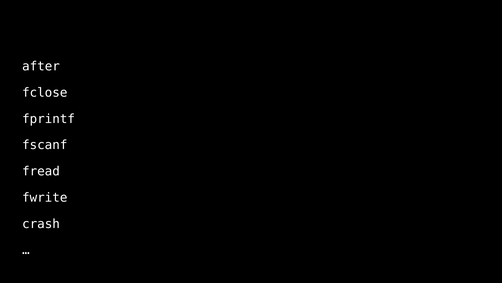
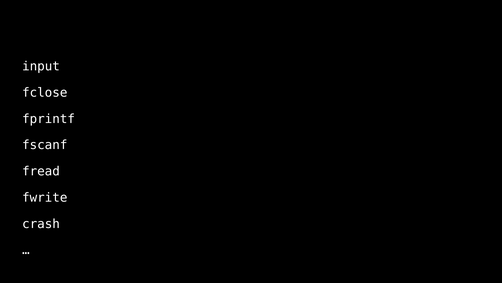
after: after -> input (41, 66)
